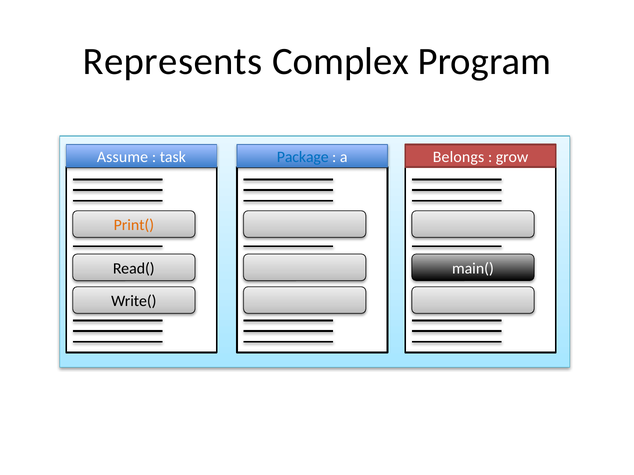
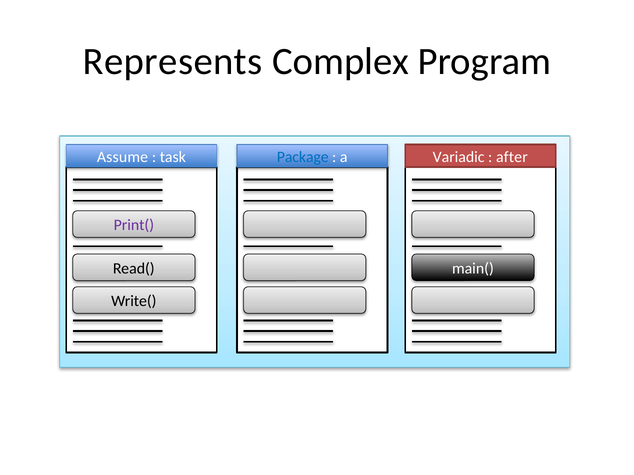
Belongs: Belongs -> Variadic (459, 157)
grow: grow -> after (512, 157)
Print( colour: orange -> purple (134, 225)
